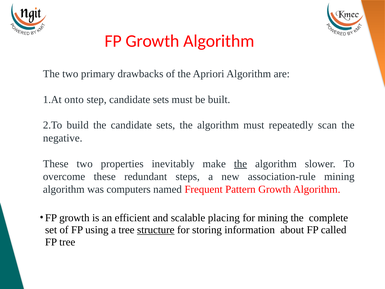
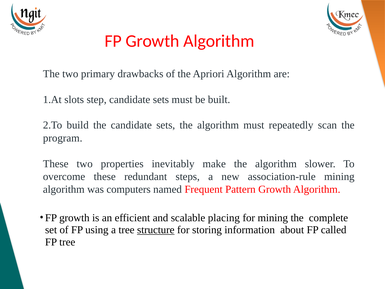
onto: onto -> slots (74, 99)
negative: negative -> program (63, 138)
the underline: present -> none (240, 164)
